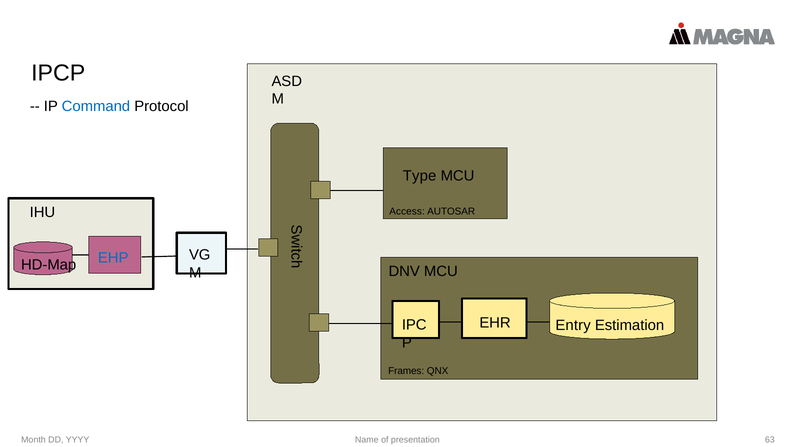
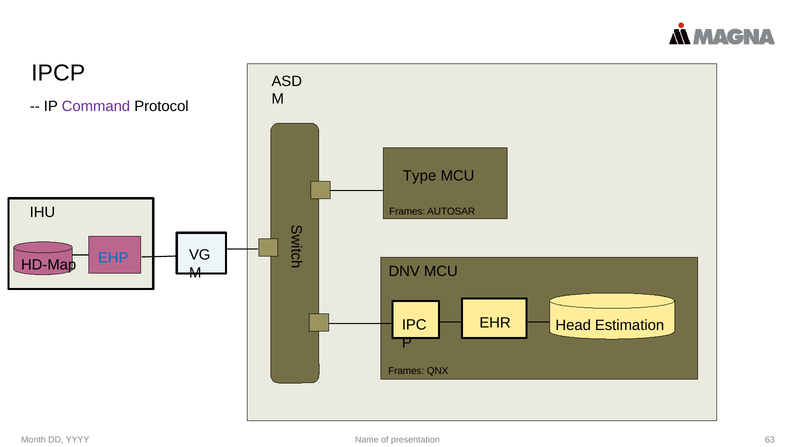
Command colour: blue -> purple (96, 106)
Access: Access -> Frames (407, 211)
Entry: Entry -> Head (573, 326)
